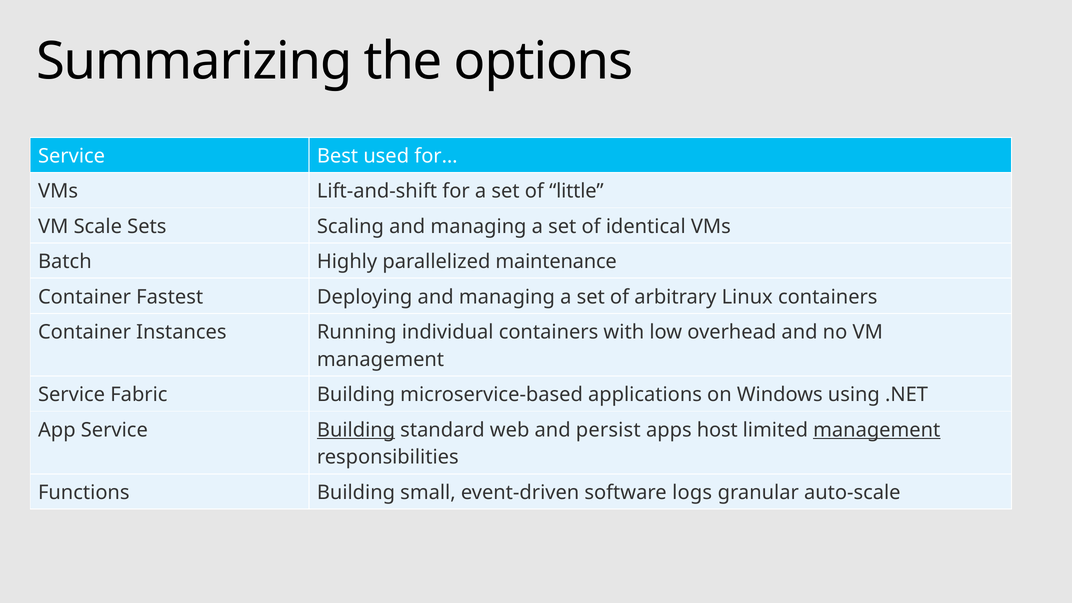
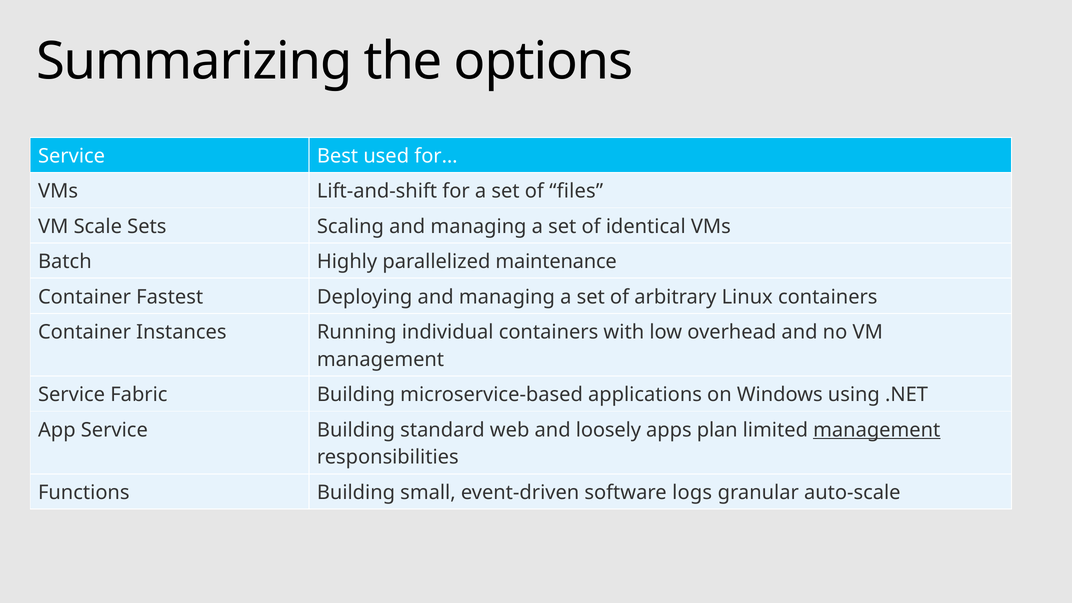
little: little -> files (576, 191)
Building underline: present -> none (356, 430)
persist: persist -> loosely (608, 430)
host: host -> plan (717, 430)
